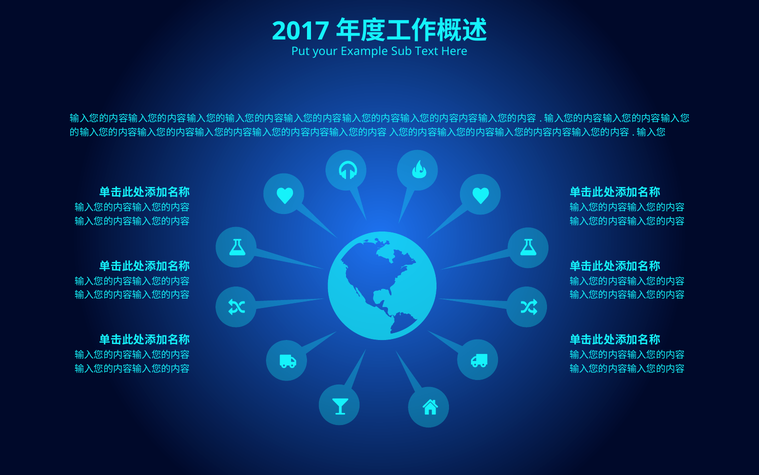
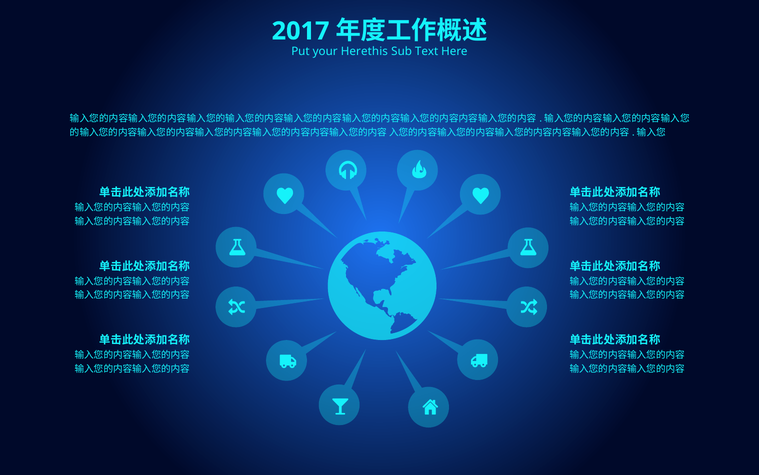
Example: Example -> Herethis (364, 51)
